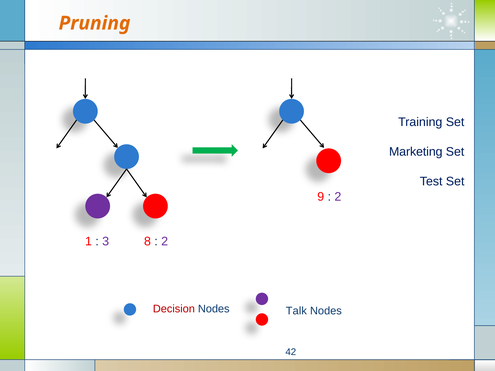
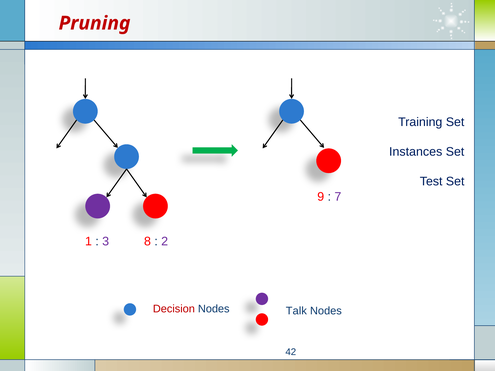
Pruning colour: orange -> red (95, 23)
Marketing: Marketing -> Instances (416, 152)
2: 2 -> 7 (338, 197)
